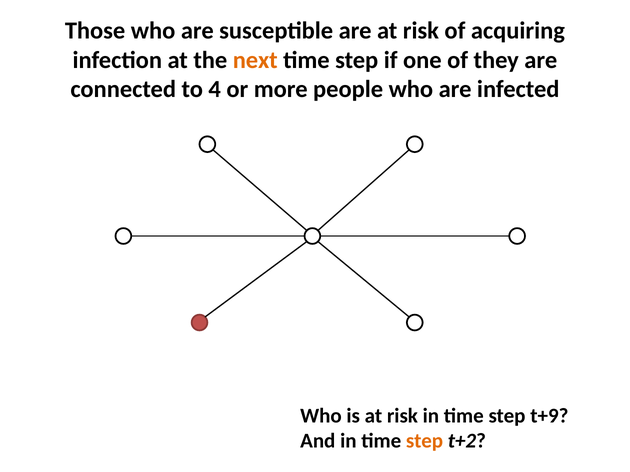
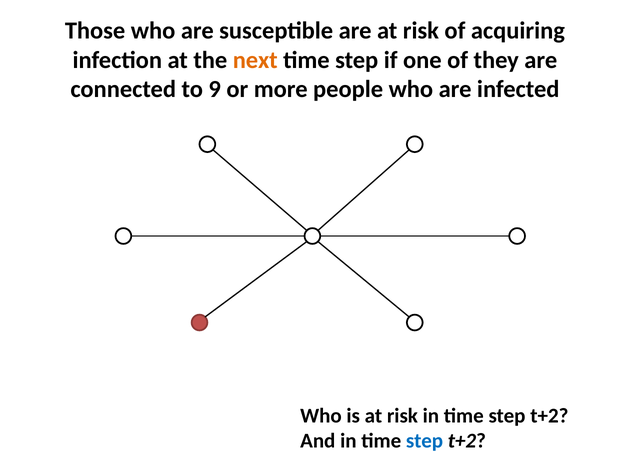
4: 4 -> 9 (215, 89)
t+9: t+9 -> t+2 (549, 416)
step colour: orange -> blue (425, 441)
